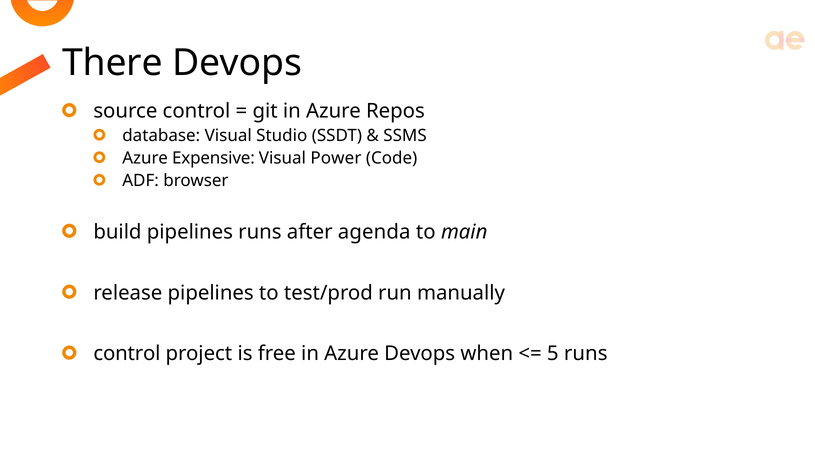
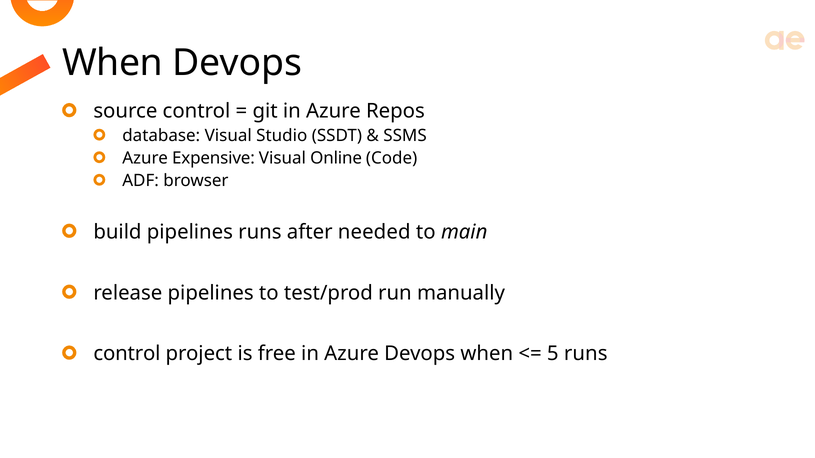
There: There -> When (112, 63)
Power: Power -> Online (336, 158)
agenda: agenda -> needed (374, 232)
